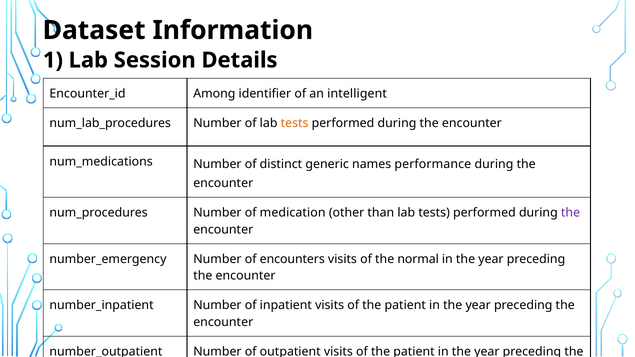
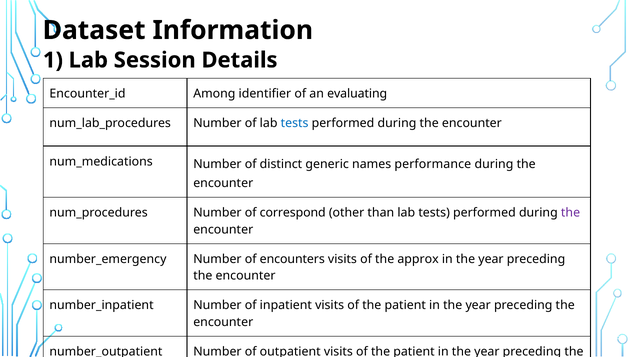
intelligent: intelligent -> evaluating (357, 94)
tests colour: orange -> blue (295, 123)
medication: medication -> correspond (293, 213)
normal: normal -> approx (418, 259)
